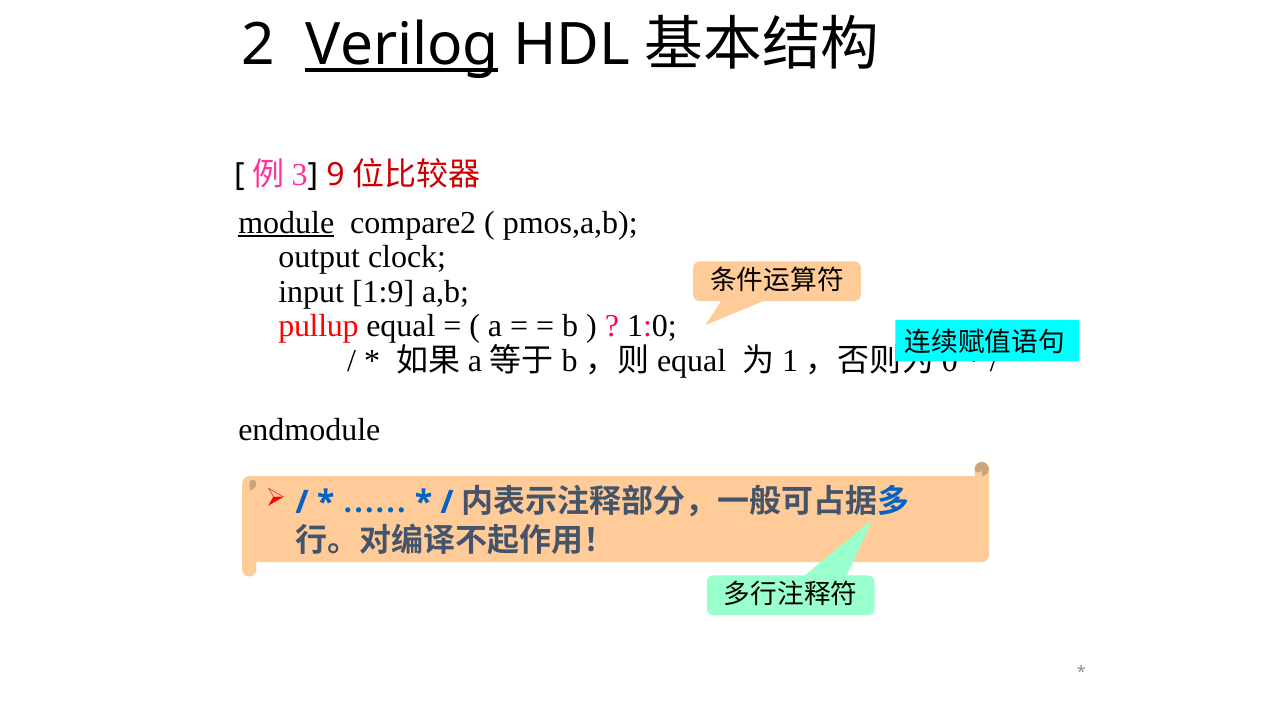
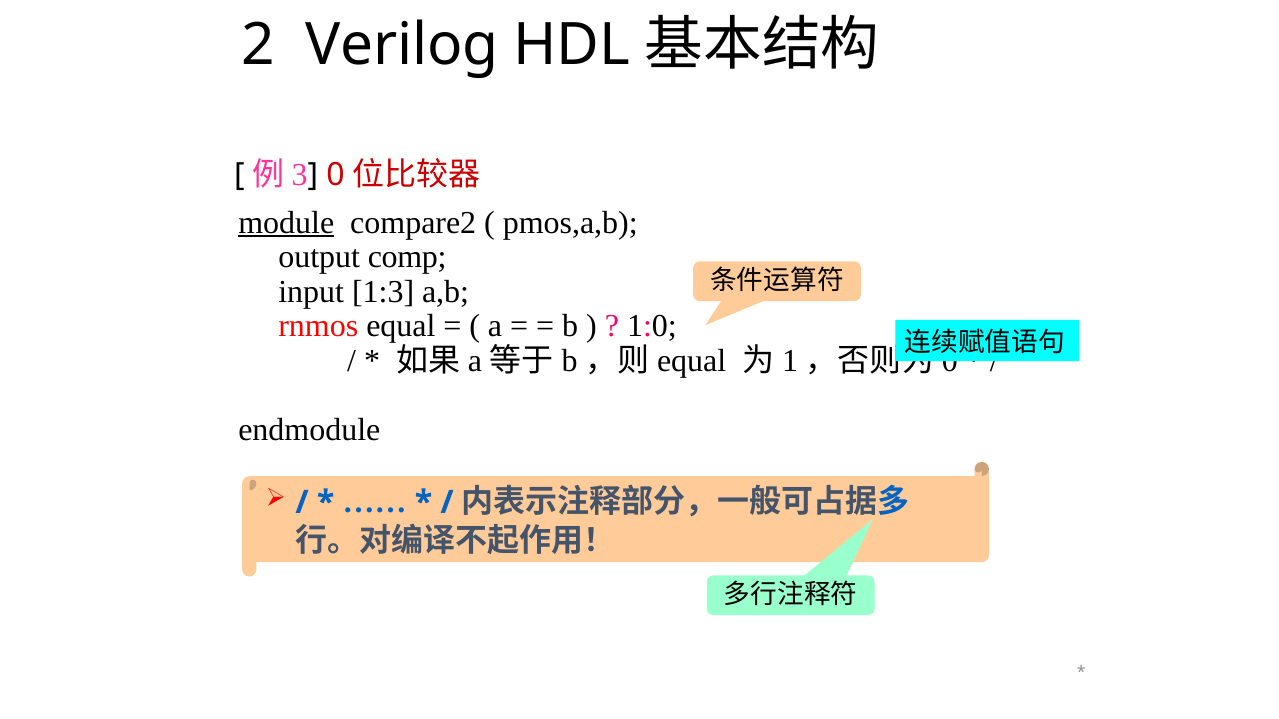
Verilog underline: present -> none (402, 45)
9: 9 -> 0 (336, 175)
clock: clock -> comp (407, 257)
1:9: 1:9 -> 1:3 (383, 292)
pullup: pullup -> rnmos (318, 326)
